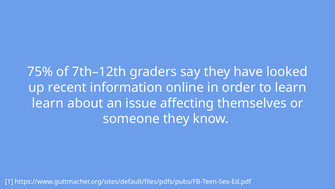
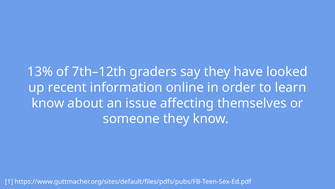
75%: 75% -> 13% (40, 72)
learn: learn -> know (48, 103)
